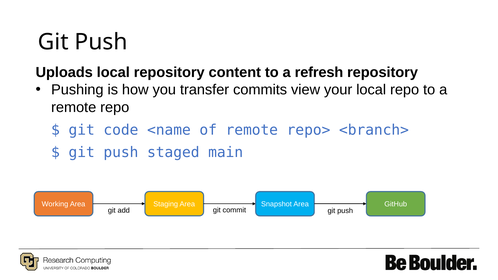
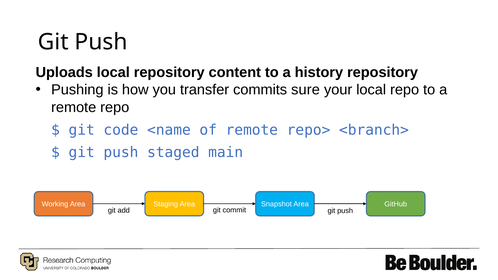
refresh: refresh -> history (319, 72)
view: view -> sure (305, 90)
